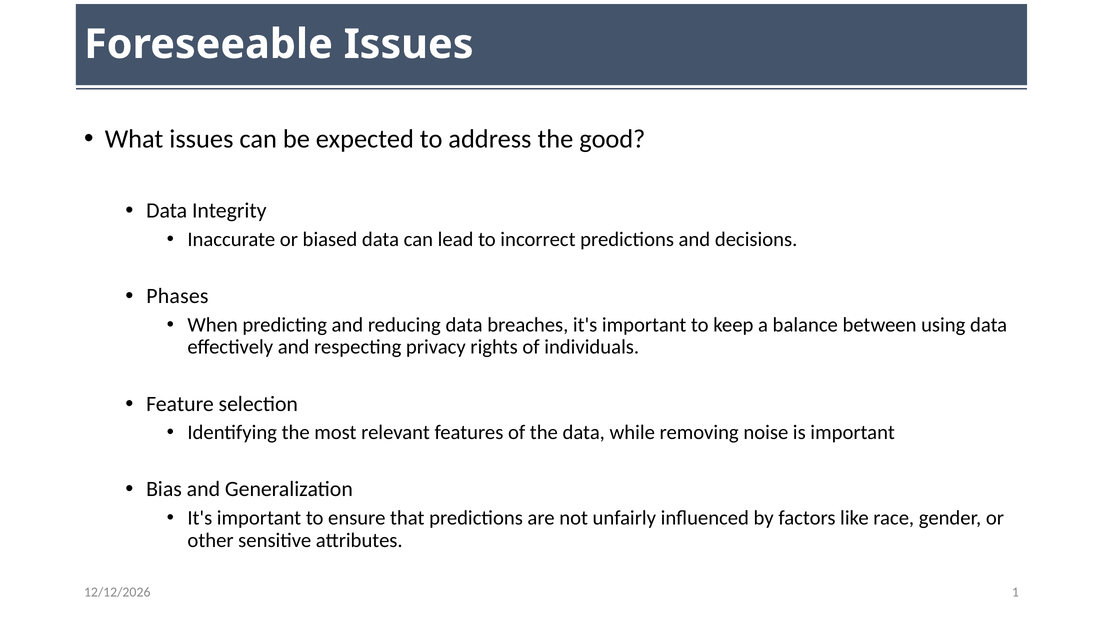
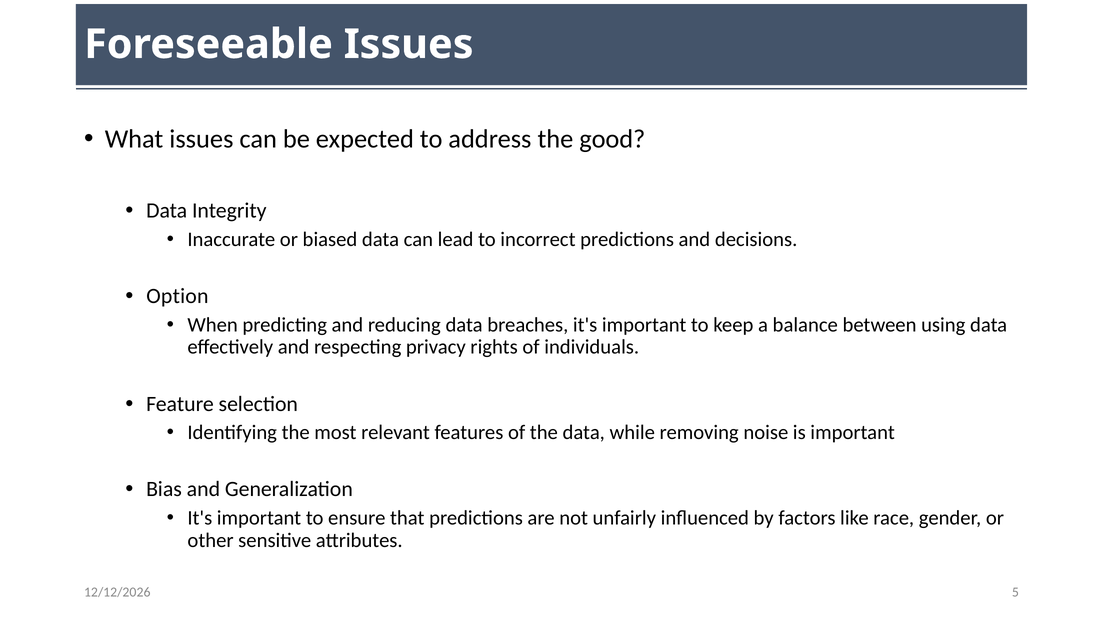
Phases: Phases -> Option (177, 296)
1: 1 -> 5 (1015, 592)
